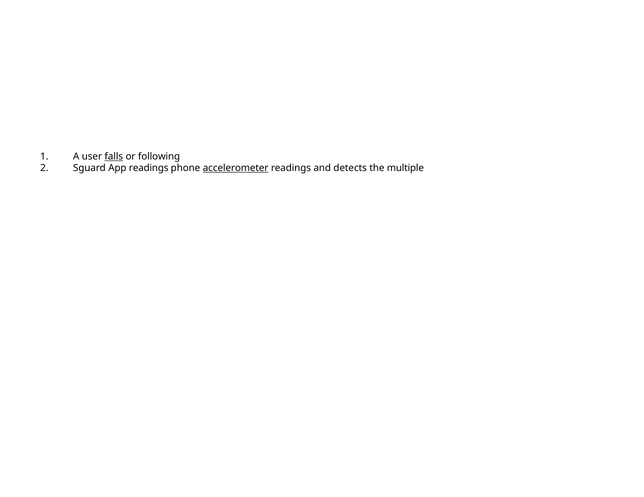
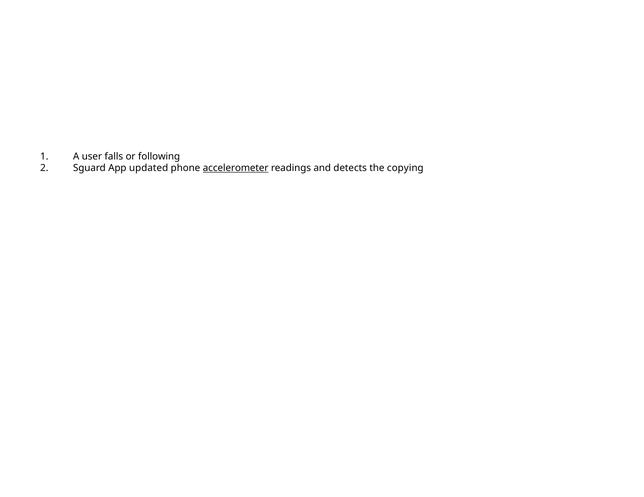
falls underline: present -> none (114, 157)
App readings: readings -> updated (149, 168)
multiple: multiple -> copying (405, 168)
